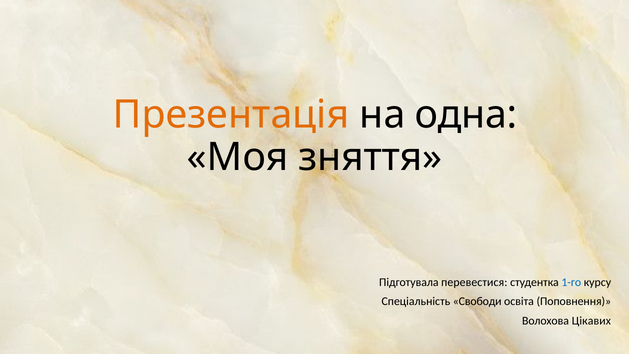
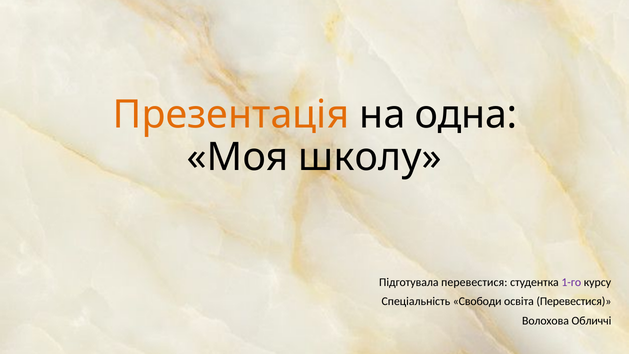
зняття: зняття -> школу (370, 157)
1-го colour: blue -> purple (571, 282)
освіта Поповнення: Поповнення -> Перевестися (574, 301)
Цікавих: Цікавих -> Обличчі (591, 321)
